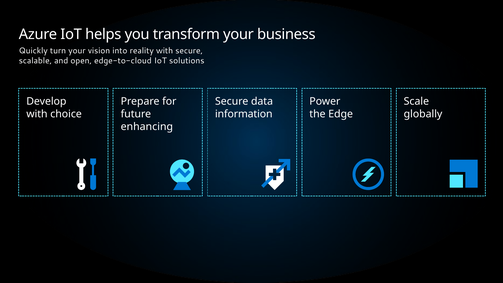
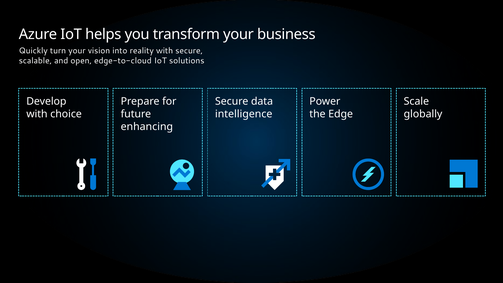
information: information -> intelligence (244, 114)
